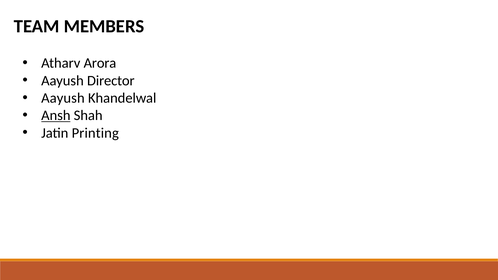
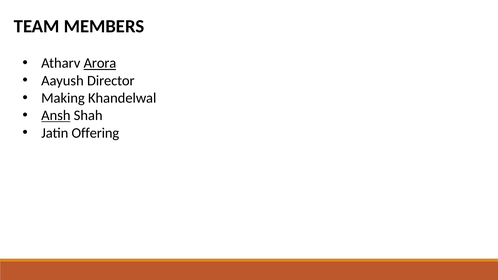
Arora underline: none -> present (100, 63)
Aayush: Aayush -> Making (63, 98)
Printing: Printing -> Offering (95, 133)
